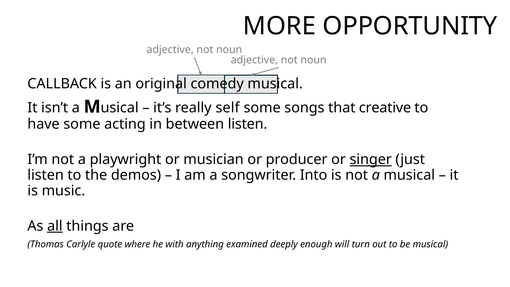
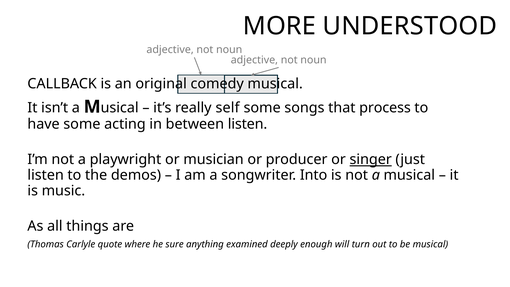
OPPORTUNITY: OPPORTUNITY -> UNDERSTOOD (410, 26)
creative: creative -> process (385, 108)
all underline: present -> none (55, 226)
with: with -> sure (175, 244)
